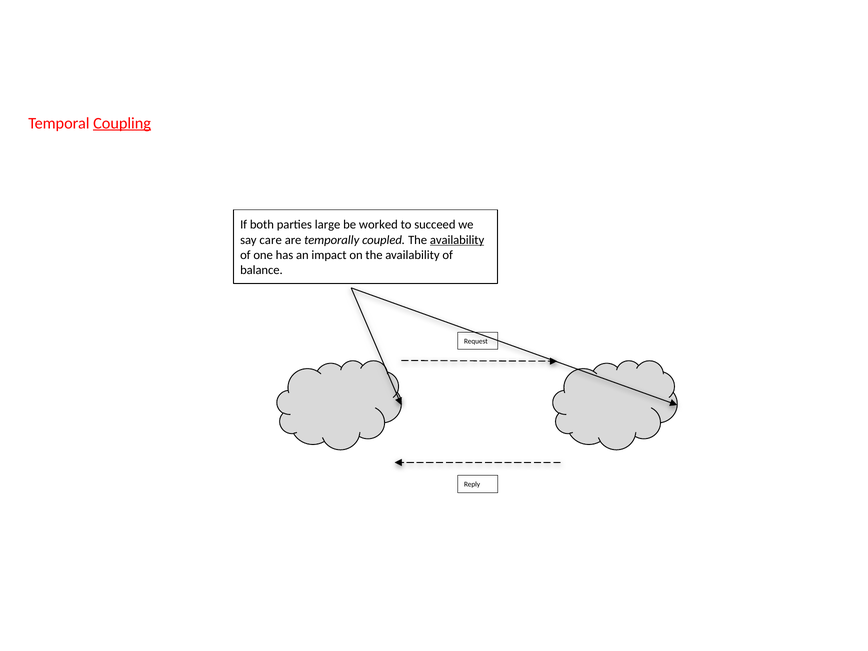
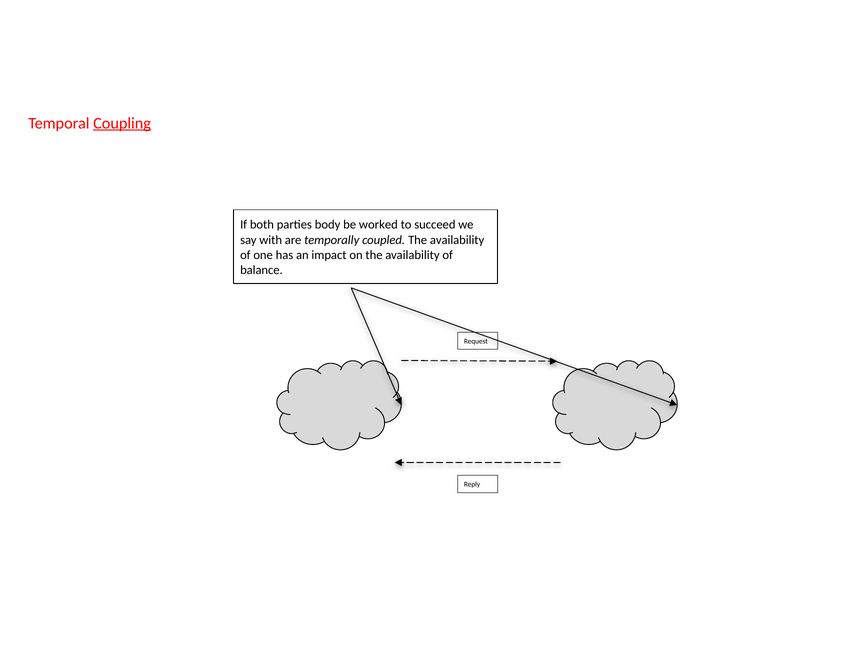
large: large -> body (328, 225)
care: care -> with (271, 240)
availability underline: present -> none (457, 240)
